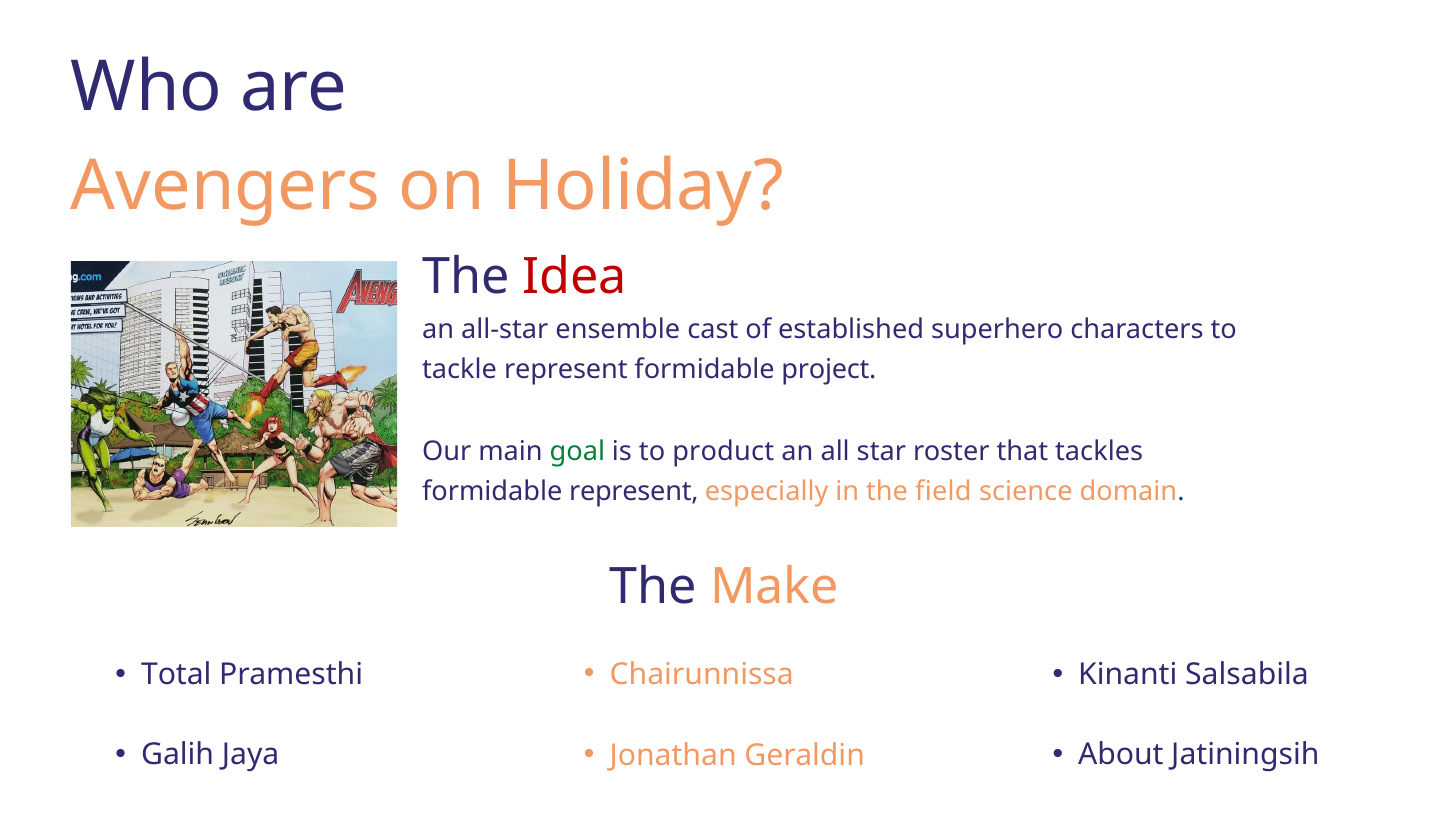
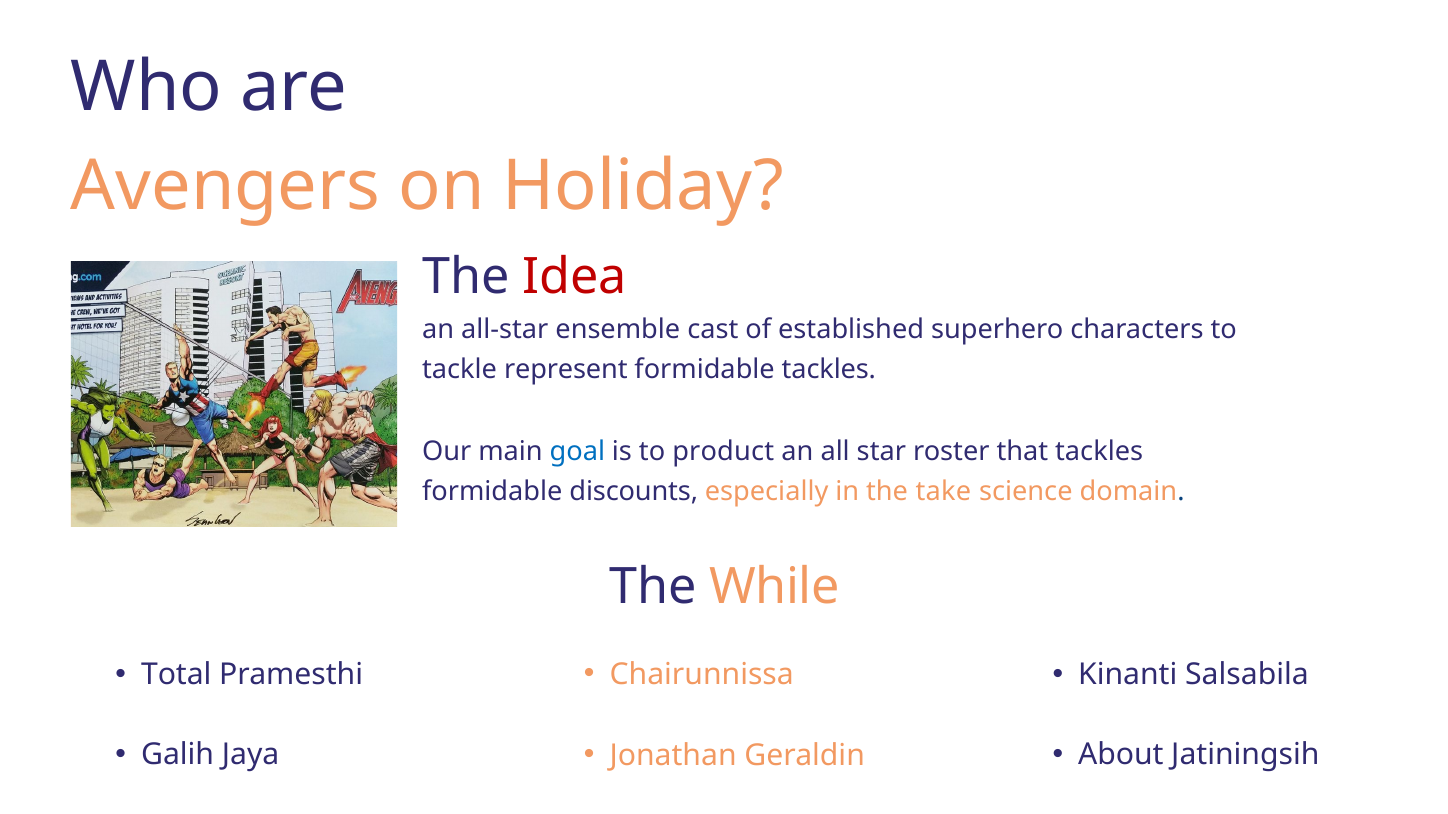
formidable project: project -> tackles (829, 370)
goal colour: green -> blue (577, 452)
formidable represent: represent -> discounts (634, 492)
field: field -> take (943, 492)
Make: Make -> While (774, 587)
